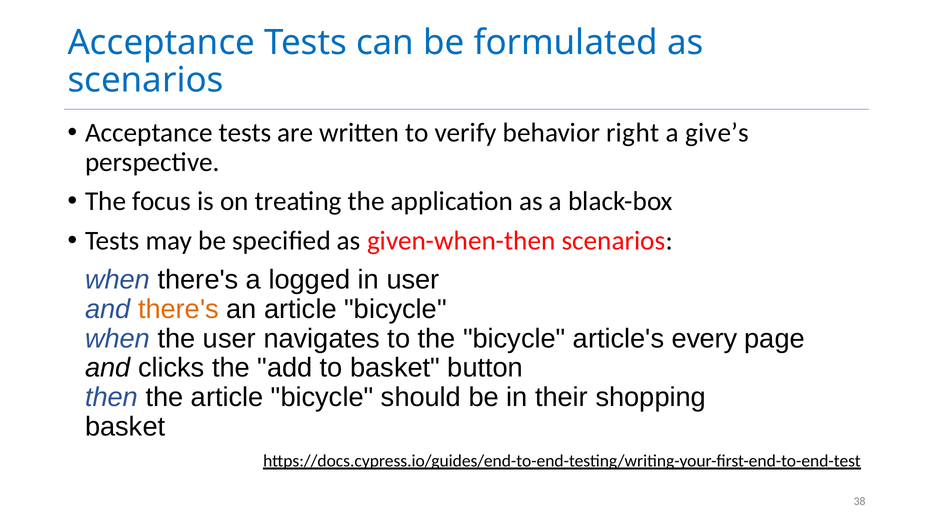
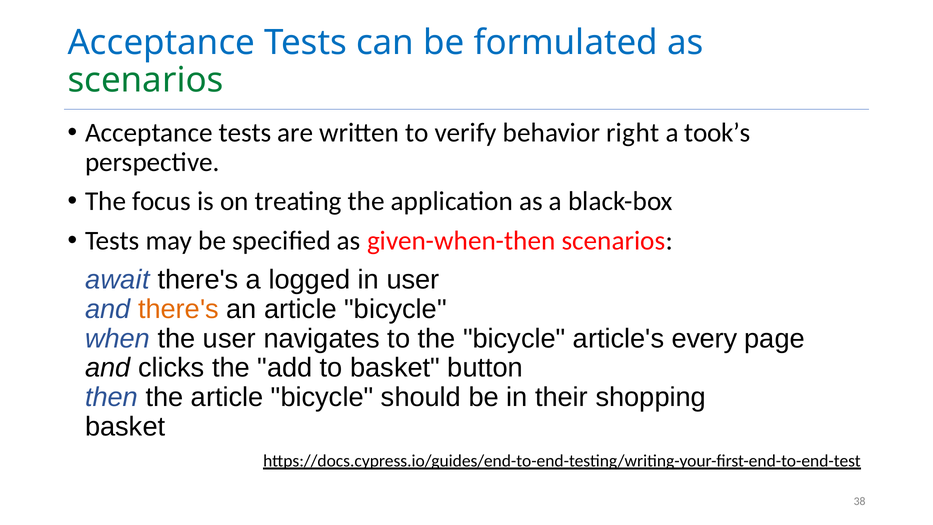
scenarios colour: blue -> green (146, 80)
give’s: give’s -> took’s (717, 133)
when: when -> await (117, 280)
